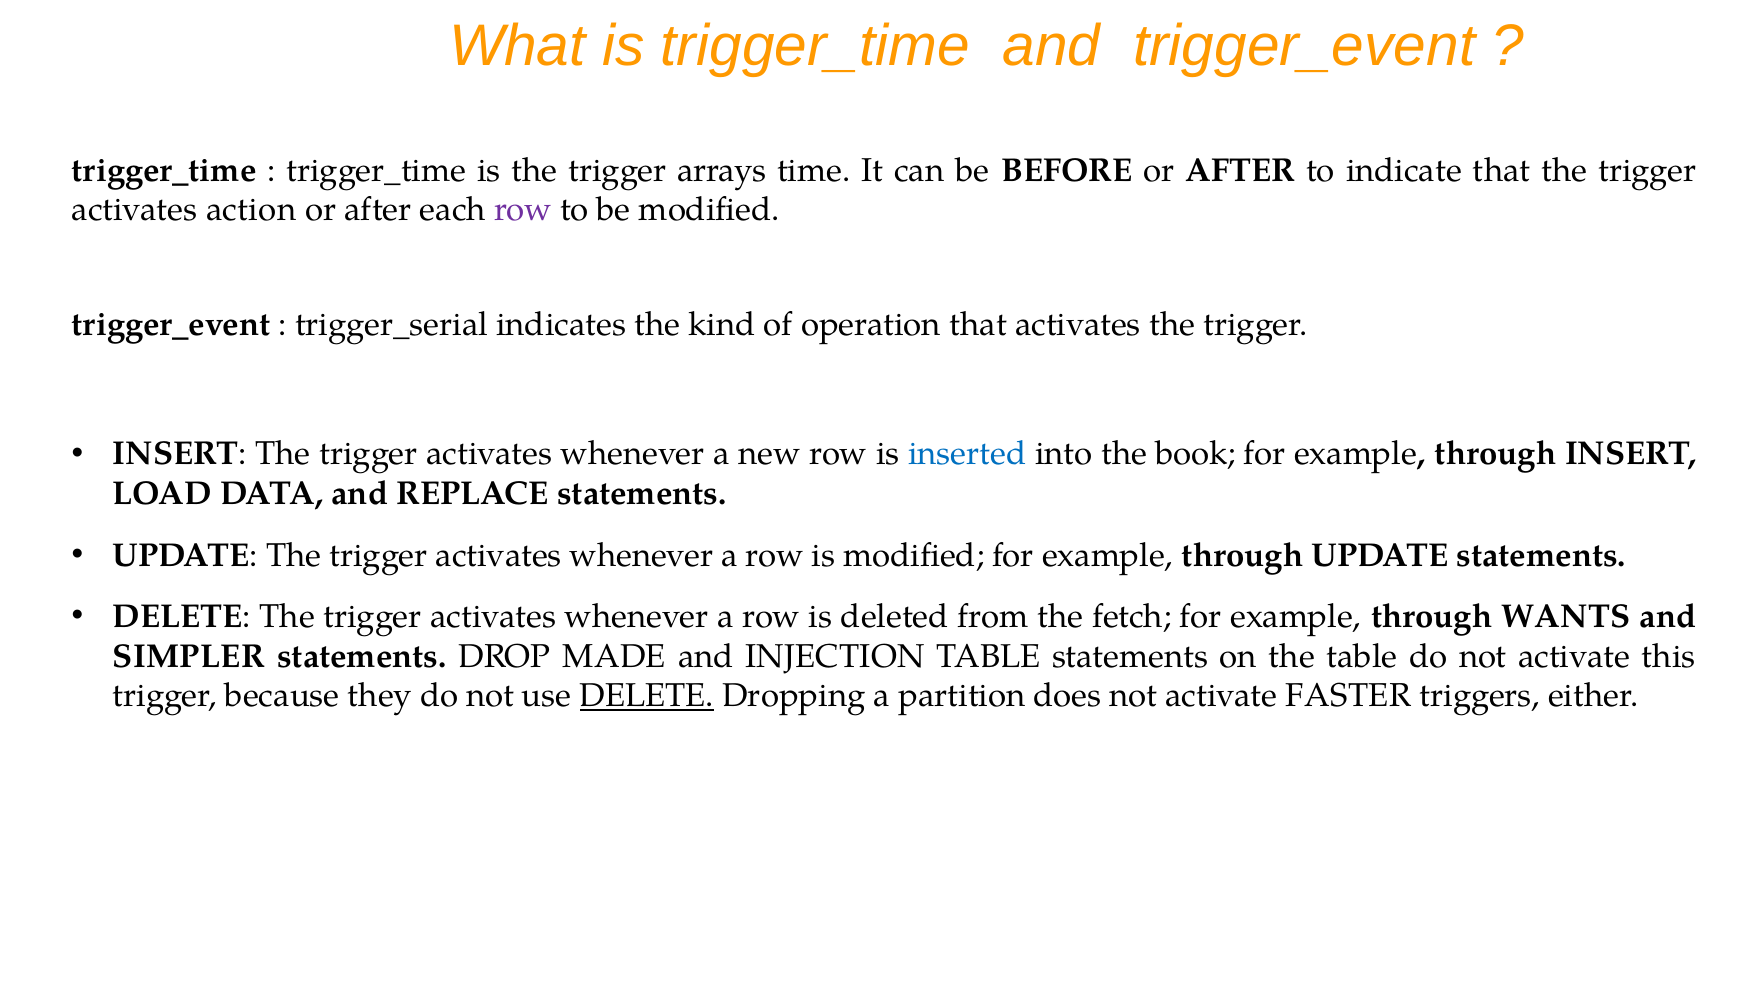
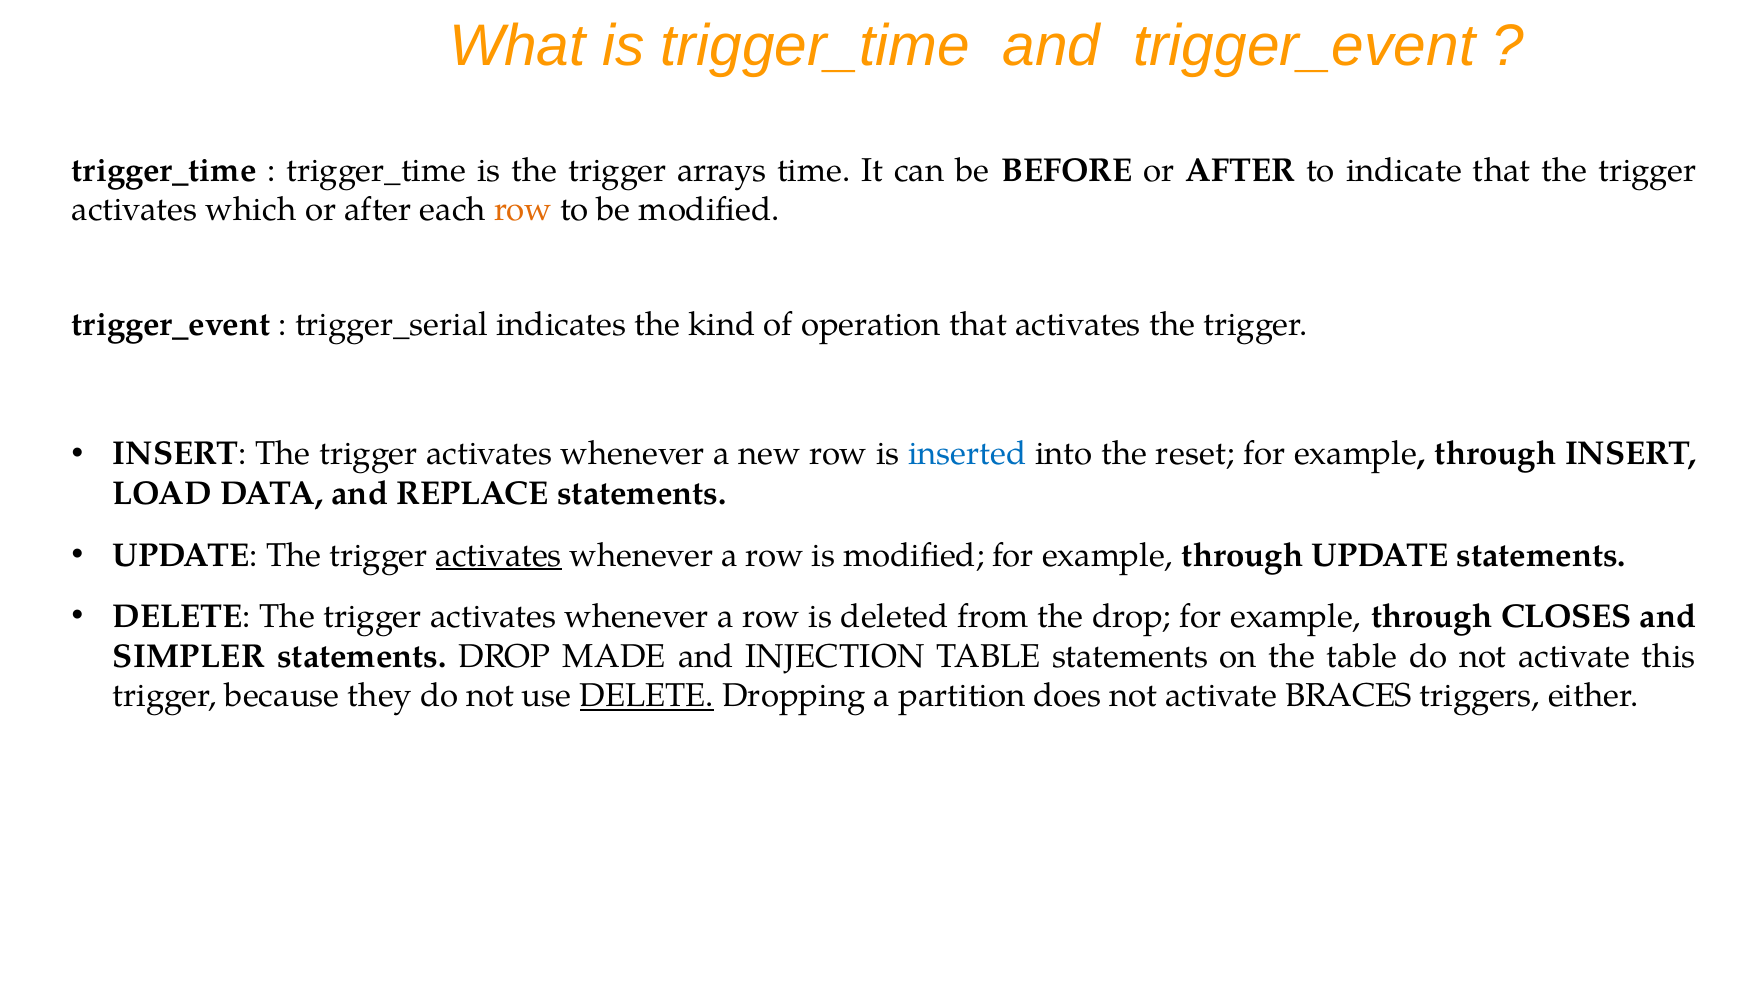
action: action -> which (251, 210)
row colour: purple -> orange (523, 210)
book: book -> reset (1195, 454)
activates underline: none -> present (499, 555)
the fetch: fetch -> drop (1132, 617)
WANTS: WANTS -> CLOSES (1566, 617)
FASTER: FASTER -> BRACES (1349, 696)
